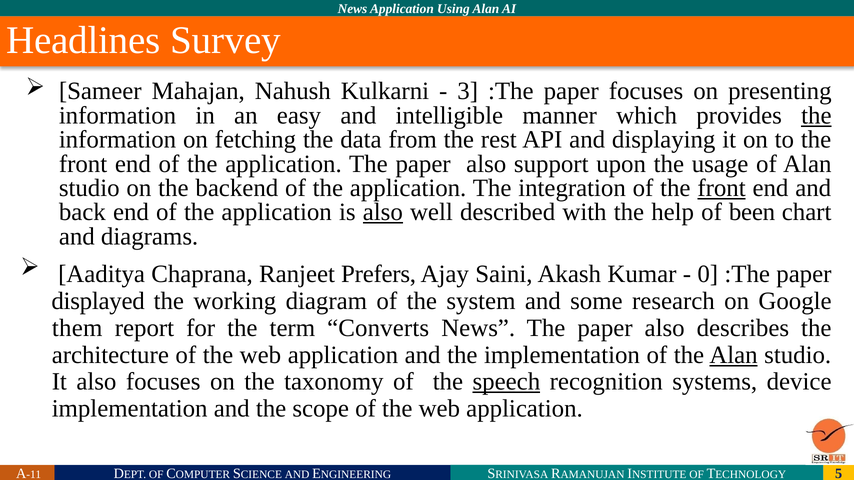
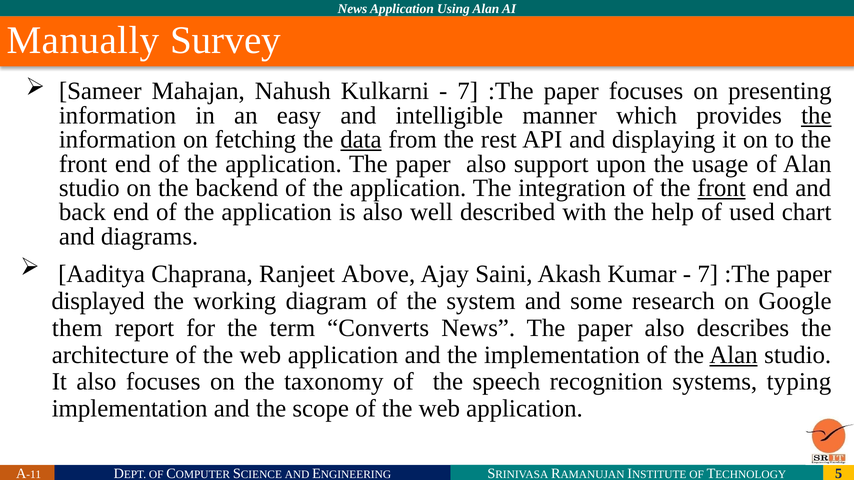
Headlines: Headlines -> Manually (83, 40)
3: 3 -> 7 (468, 91)
data underline: none -> present (361, 140)
also underline: present -> none (383, 212)
been: been -> used (752, 212)
Prefers: Prefers -> Above (378, 274)
0: 0 -> 7 (708, 274)
speech underline: present -> none (506, 382)
device: device -> typing (799, 382)
